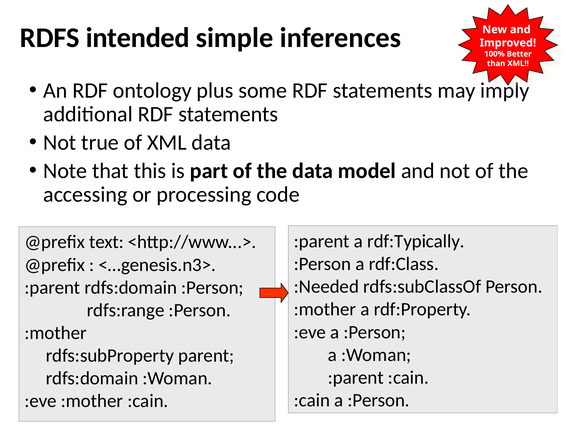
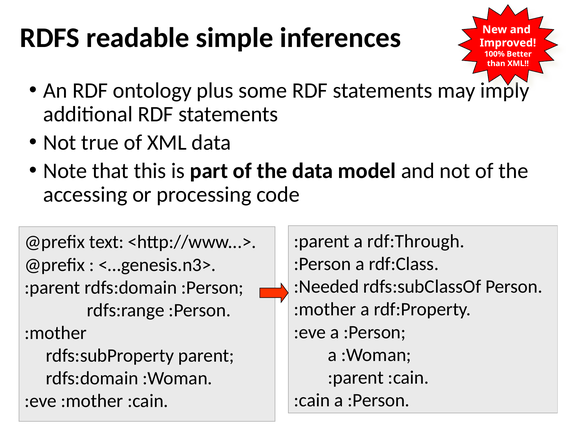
intended: intended -> readable (138, 38)
rdf:Typically: rdf:Typically -> rdf:Through (416, 241)
